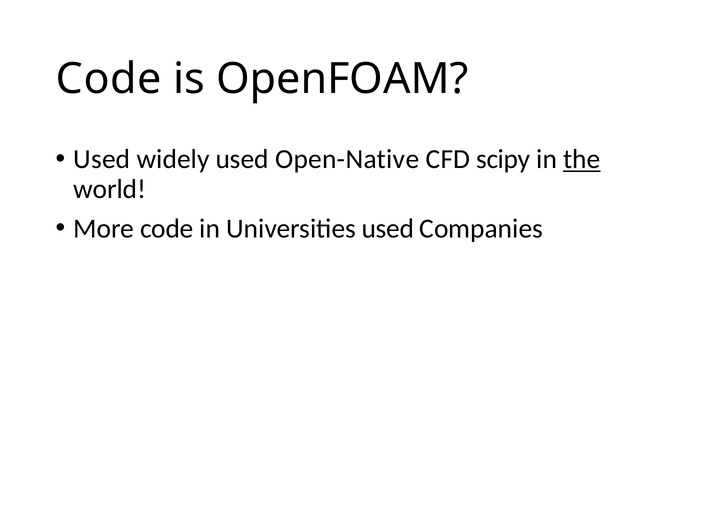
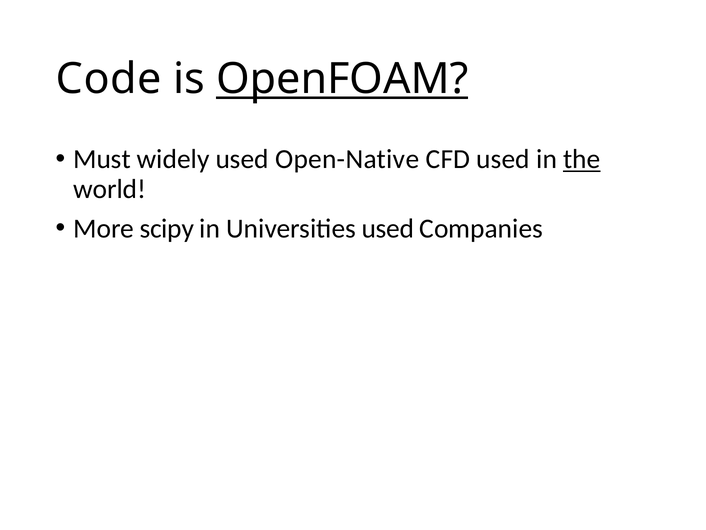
OpenFOAM underline: none -> present (342, 79)
Used: Used -> Must (102, 159)
CFD scipy: scipy -> used (503, 159)
More code: code -> scipy (167, 228)
